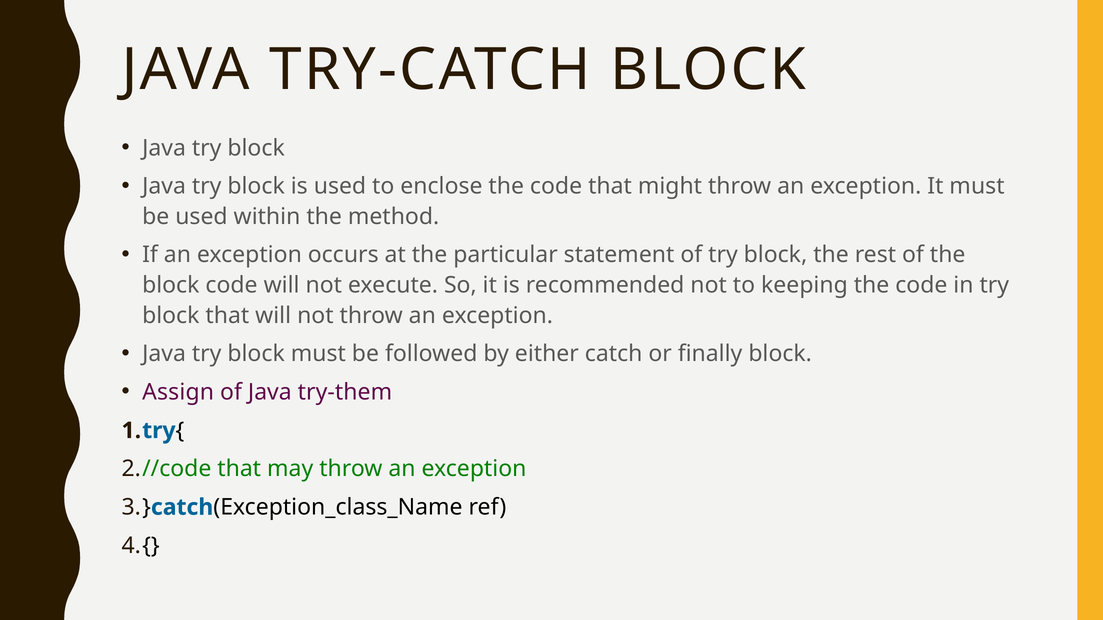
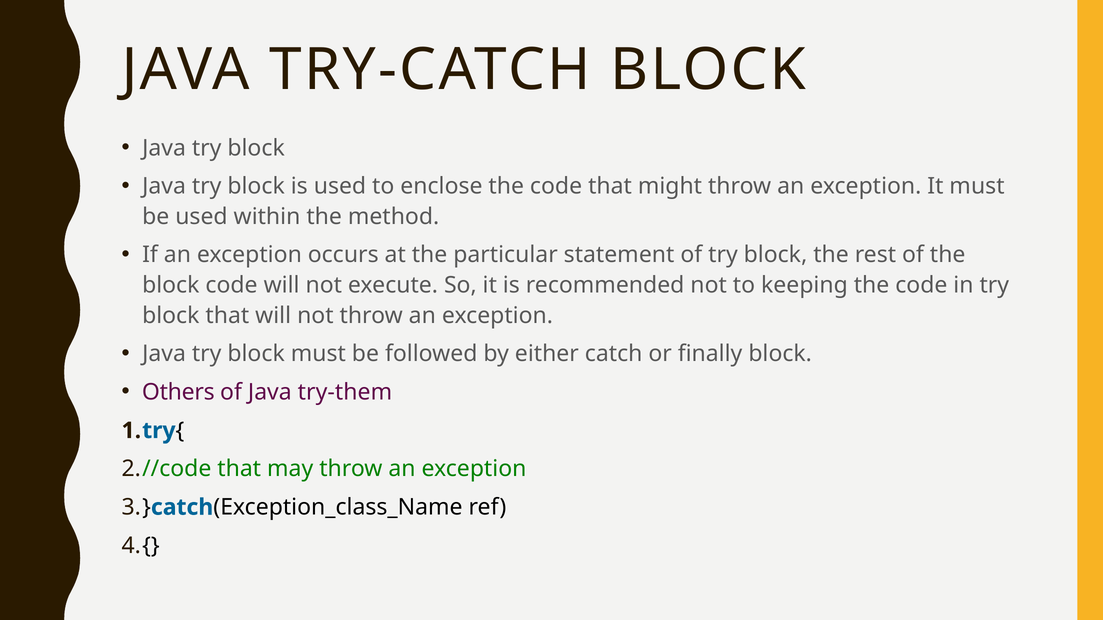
Assign: Assign -> Others (178, 392)
